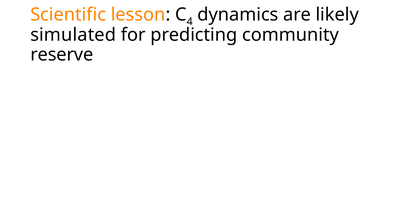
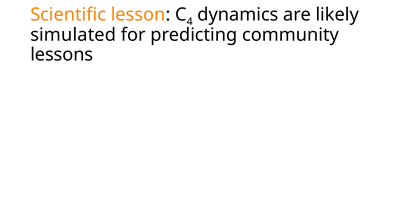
reserve: reserve -> lessons (62, 54)
